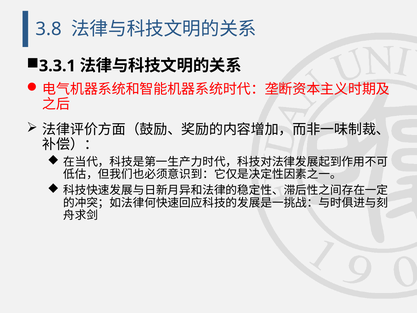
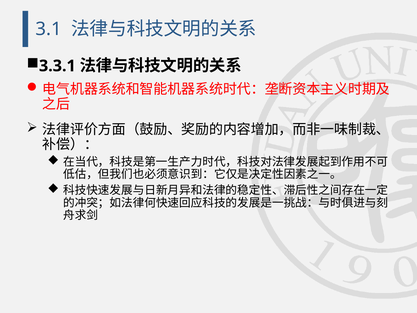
3.8: 3.8 -> 3.1 (49, 29)
